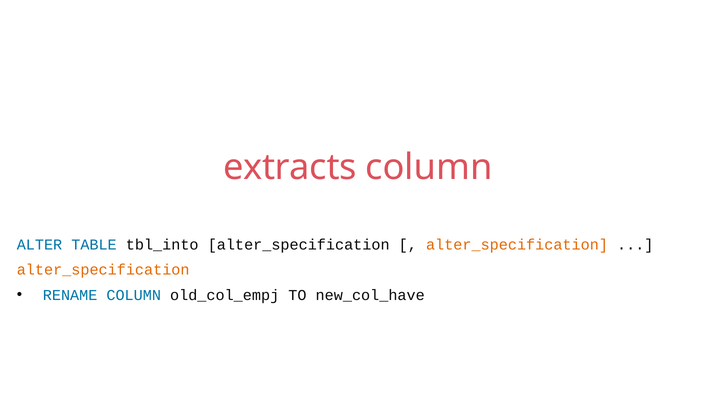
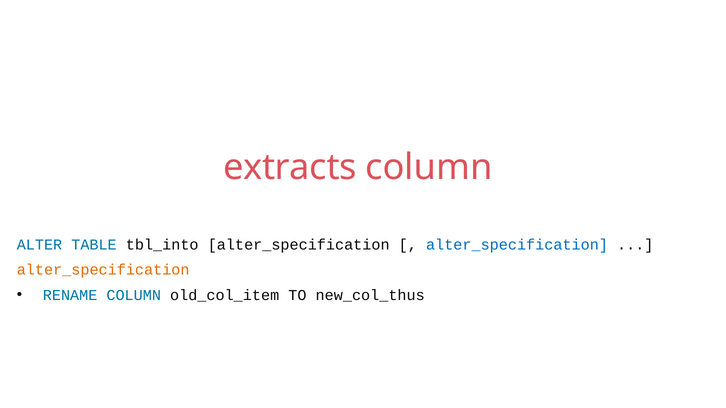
alter_specification colour: orange -> blue (517, 245)
old_col_empj: old_col_empj -> old_col_item (225, 296)
new_col_have: new_col_have -> new_col_thus (370, 296)
